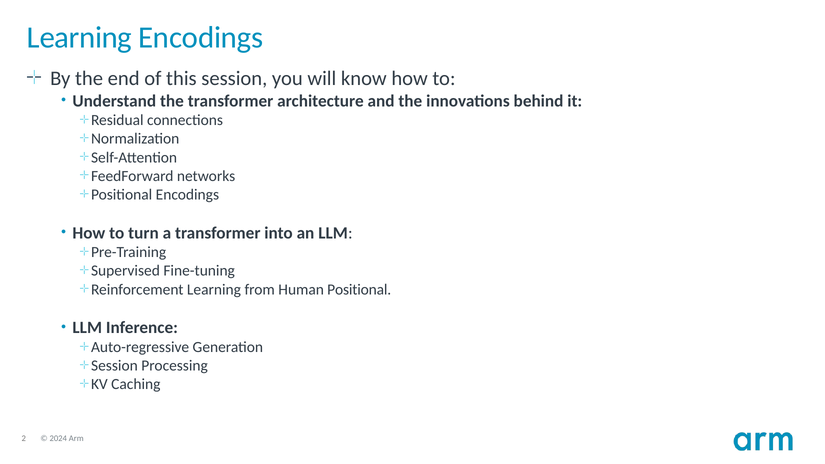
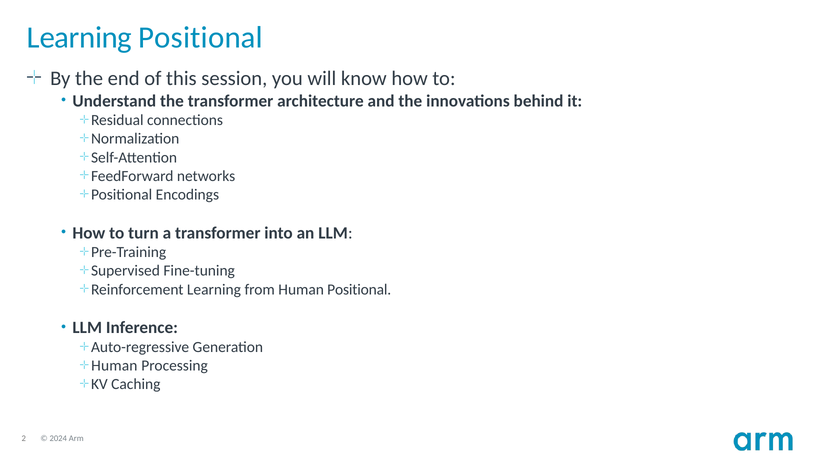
Learning Encodings: Encodings -> Positional (201, 38)
Session: Session -> Human (114, 366)
